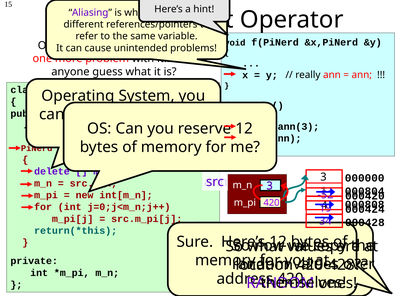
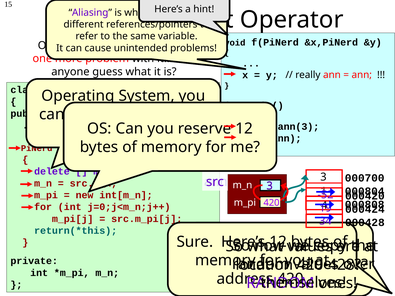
000000: 000000 -> 000700 (365, 178)
